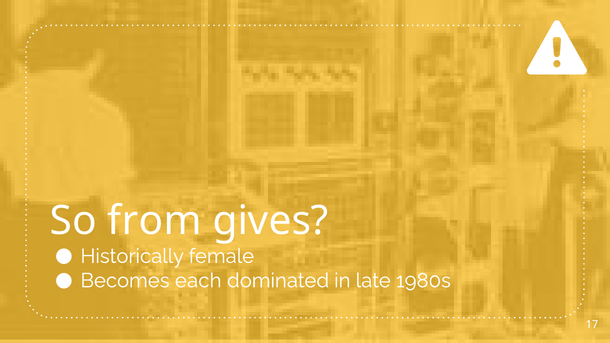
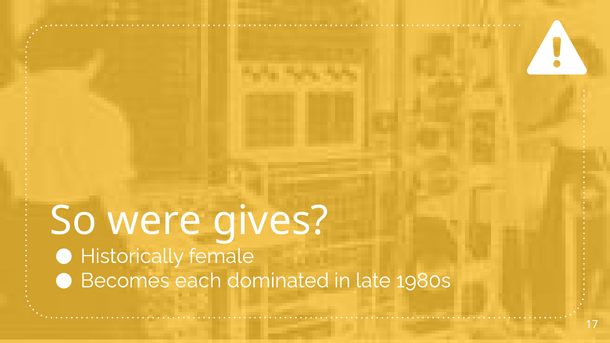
from: from -> were (155, 221)
